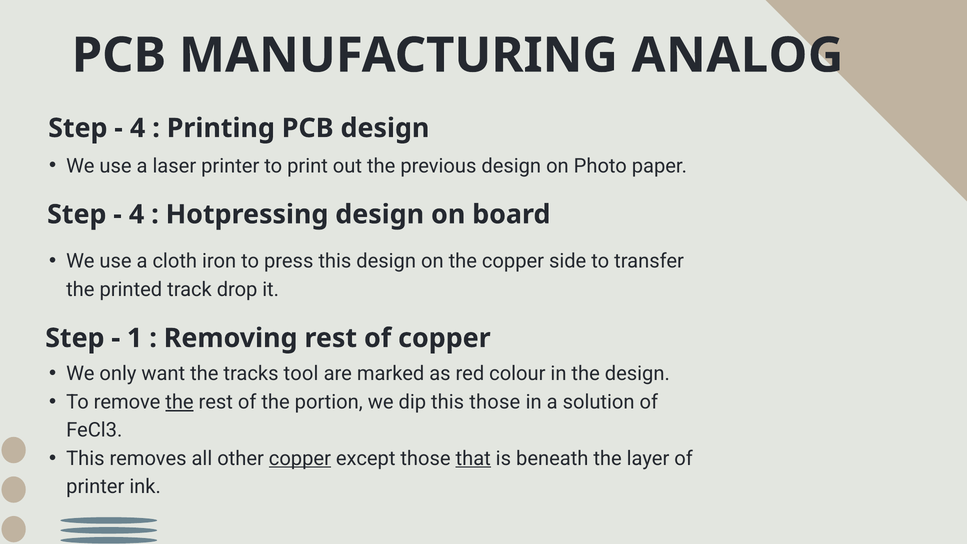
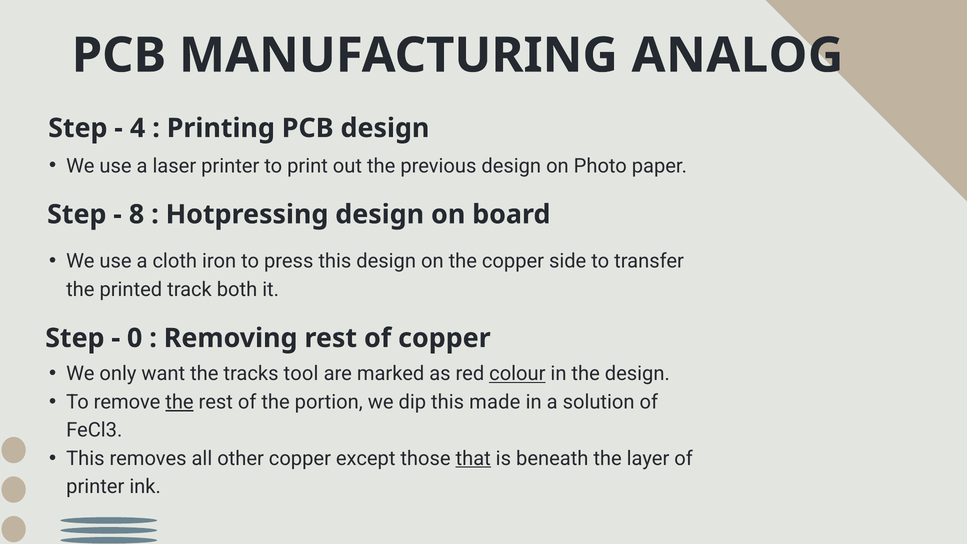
4: 4 -> 8 (137, 214)
drop: drop -> both (237, 289)
1: 1 -> 0 (135, 338)
colour underline: none -> present (517, 374)
this those: those -> made (495, 402)
copper underline: present -> none (300, 458)
